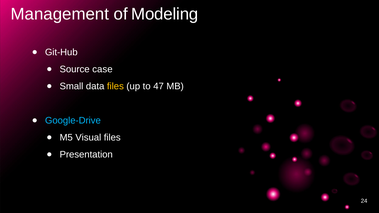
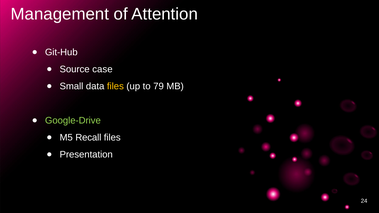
Modeling: Modeling -> Attention (165, 14)
47: 47 -> 79 (159, 86)
Google-Drive colour: light blue -> light green (73, 121)
Visual: Visual -> Recall (88, 138)
